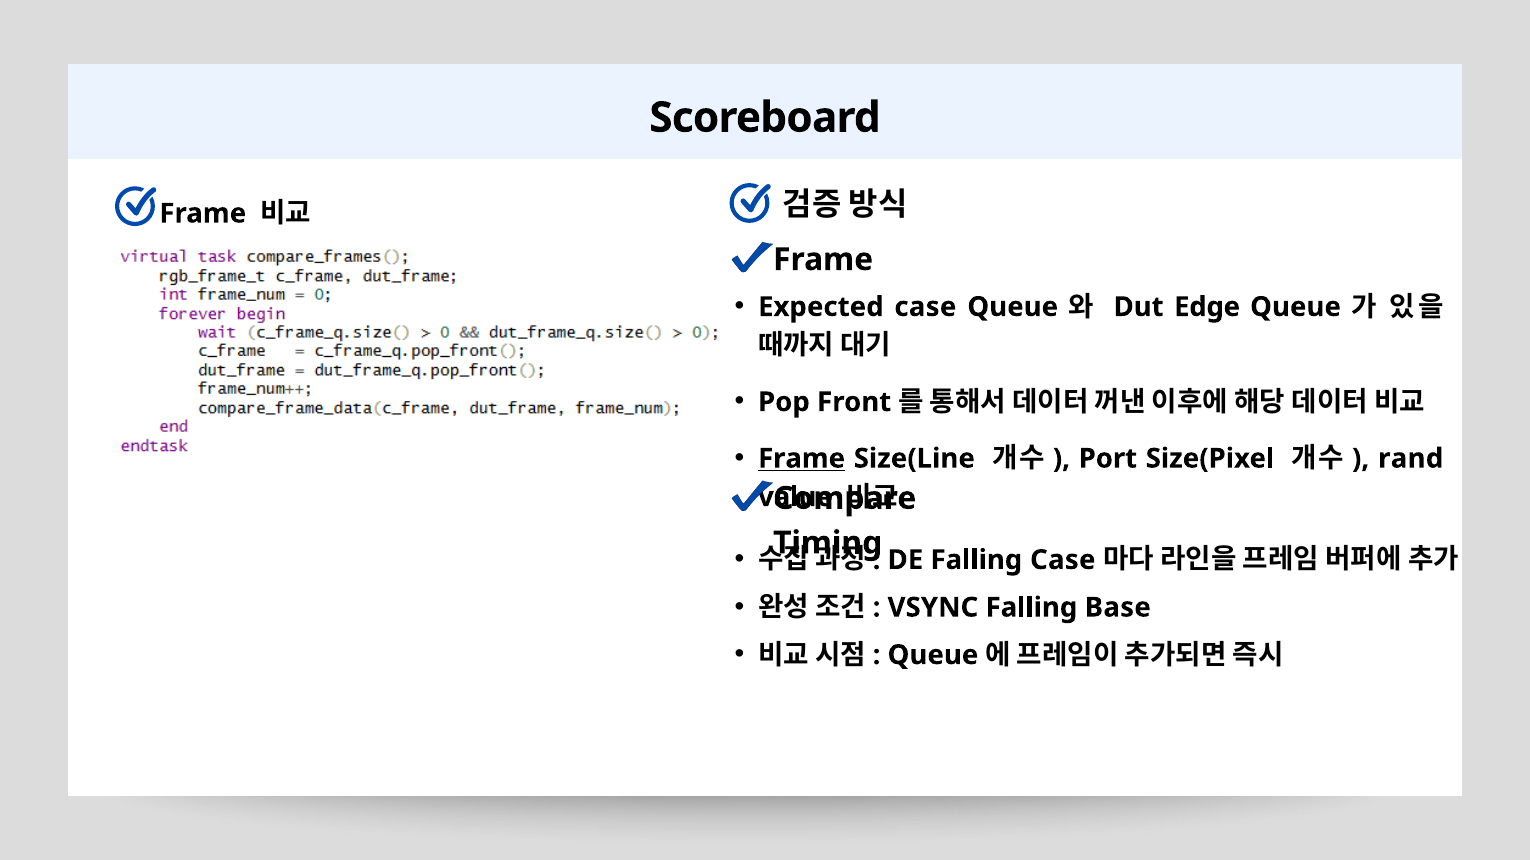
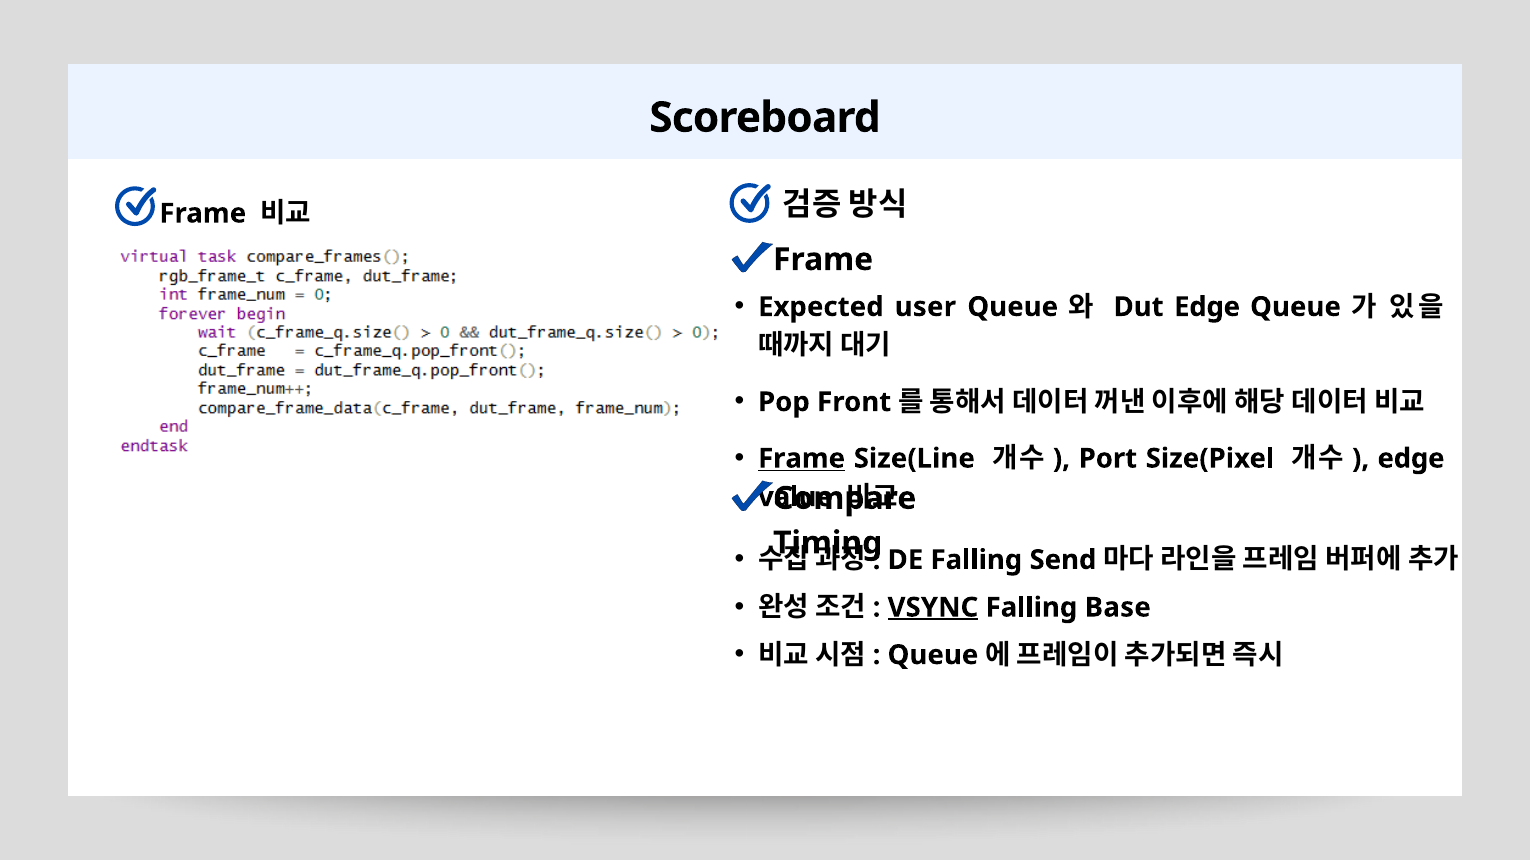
Expected case: case -> user (925, 307)
rand: rand -> edge (1411, 459)
Falling Case: Case -> Send (1063, 560)
VSYNC underline: none -> present (933, 608)
